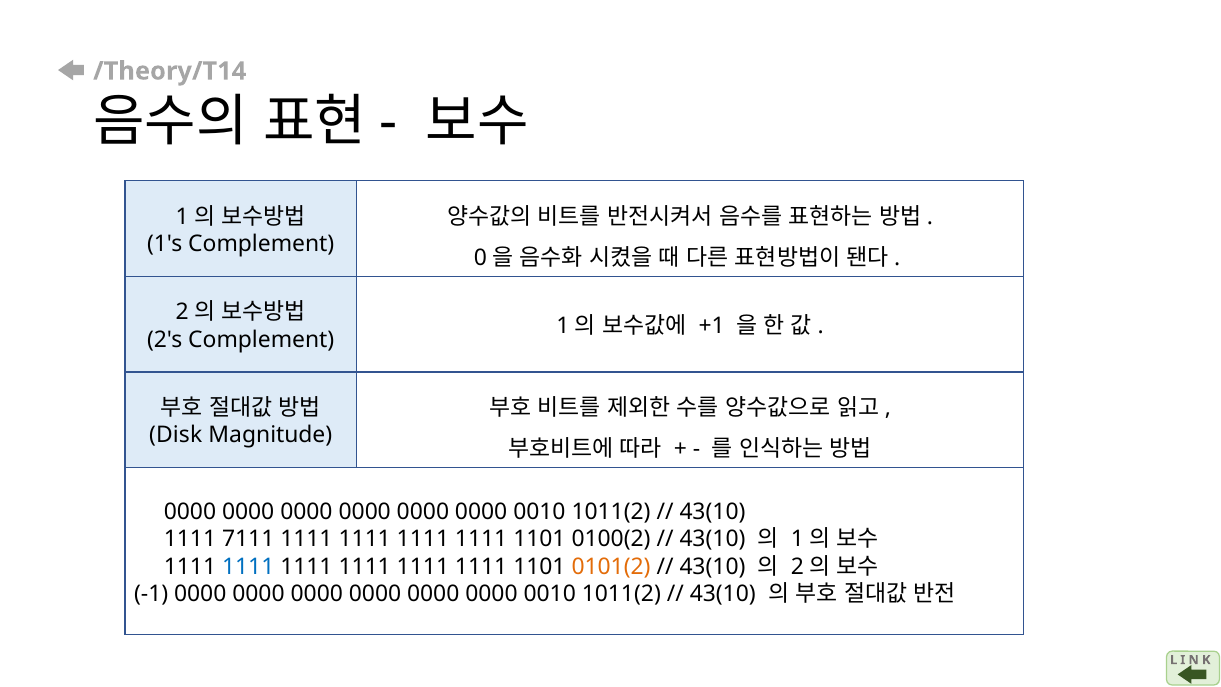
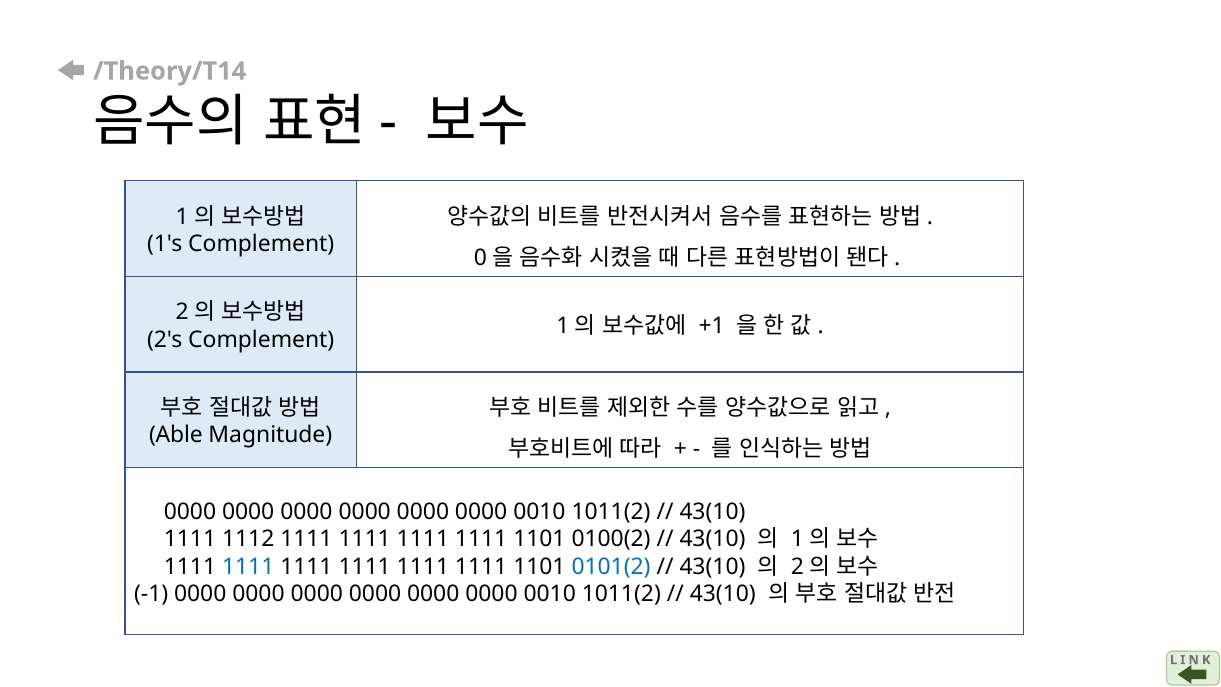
Disk: Disk -> Able (176, 435)
7111: 7111 -> 1112 (248, 539)
0101(2 colour: orange -> blue (611, 566)
